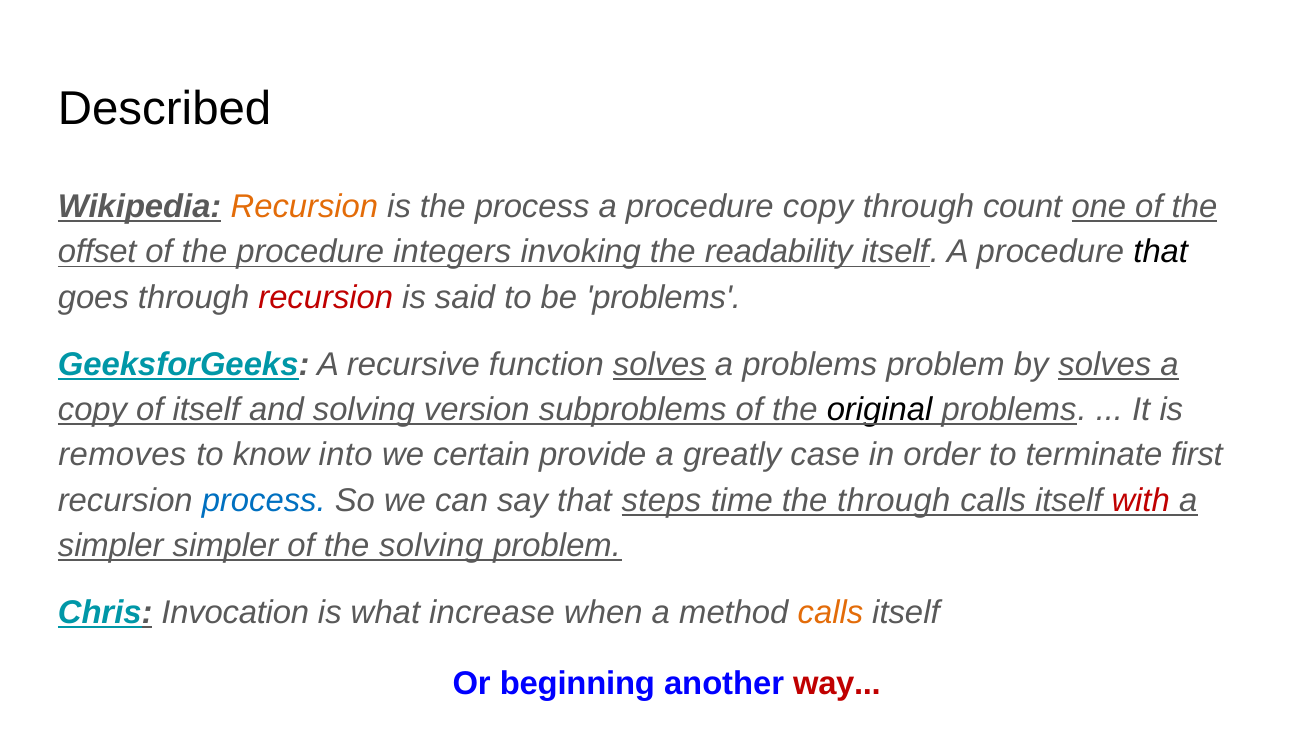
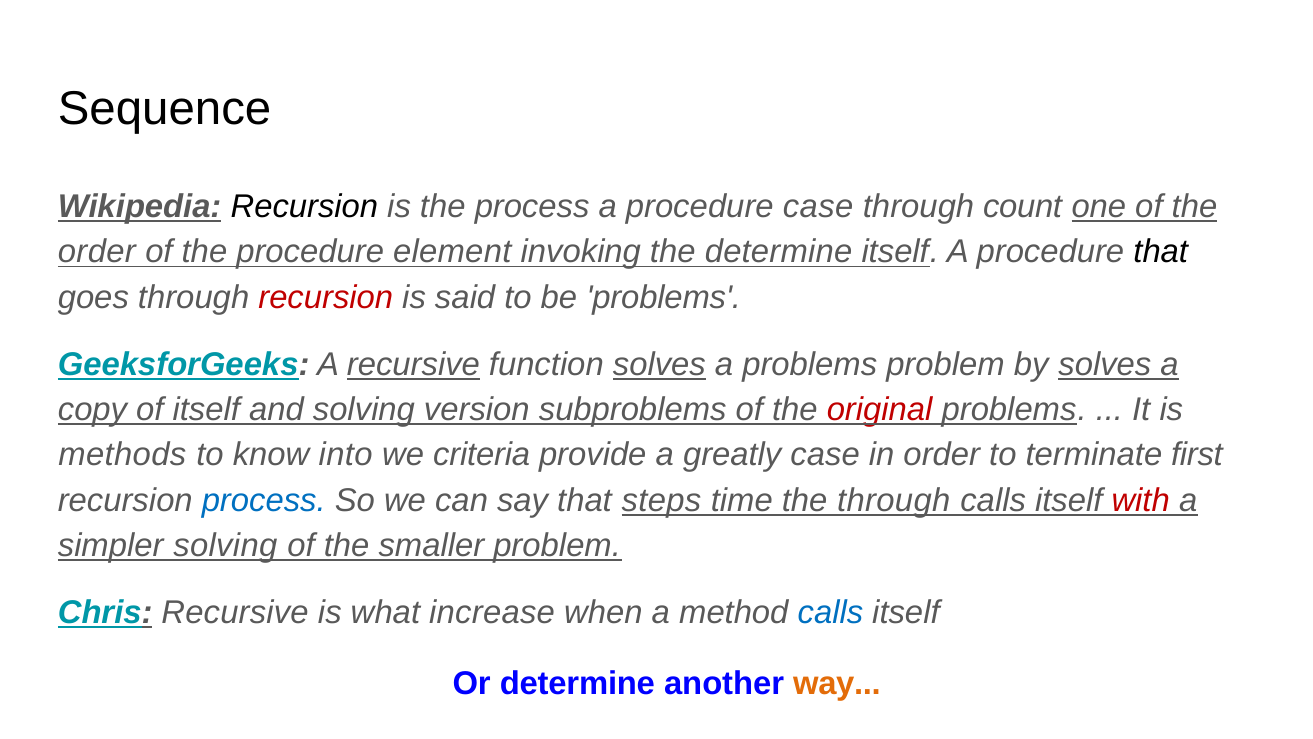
Described: Described -> Sequence (165, 109)
Recursion colour: orange -> black (304, 206)
procedure copy: copy -> case (818, 206)
offset: offset -> order (97, 252)
integers: integers -> element (452, 252)
the readability: readability -> determine (779, 252)
recursive underline: none -> present (413, 364)
original colour: black -> red (880, 409)
removes: removes -> methods (122, 455)
certain: certain -> criteria (482, 455)
simpler simpler: simpler -> solving (225, 545)
the solving: solving -> smaller (431, 545)
Chris Invocation: Invocation -> Recursive (235, 612)
calls colour: orange -> blue (830, 612)
Or beginning: beginning -> determine (577, 683)
way colour: red -> orange (837, 683)
